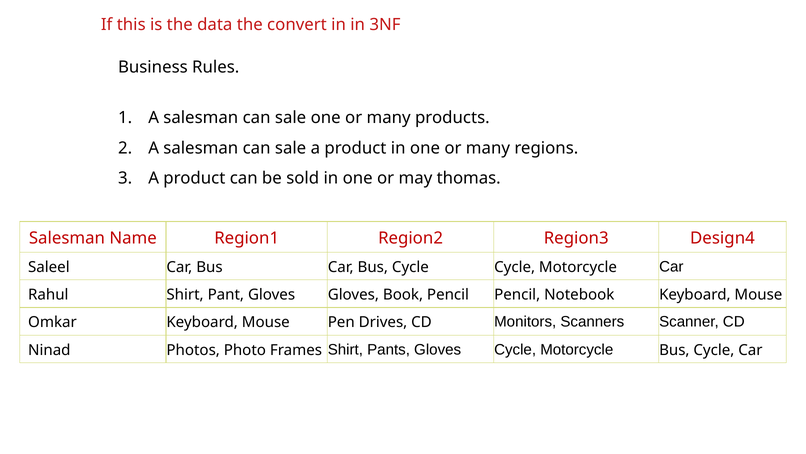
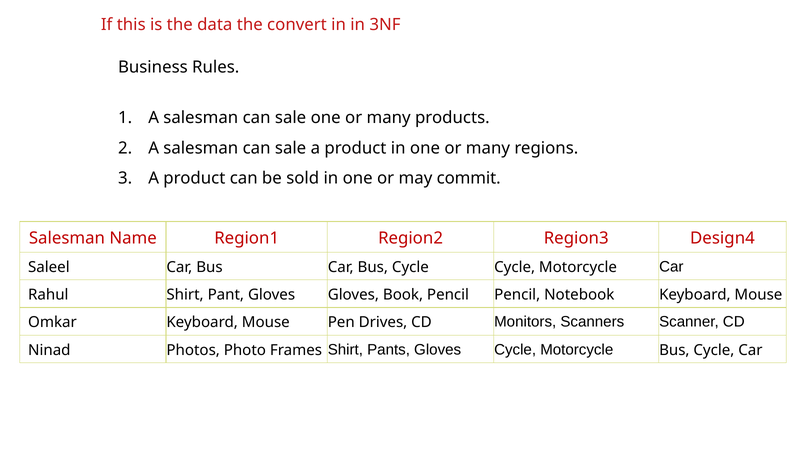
thomas: thomas -> commit (469, 178)
